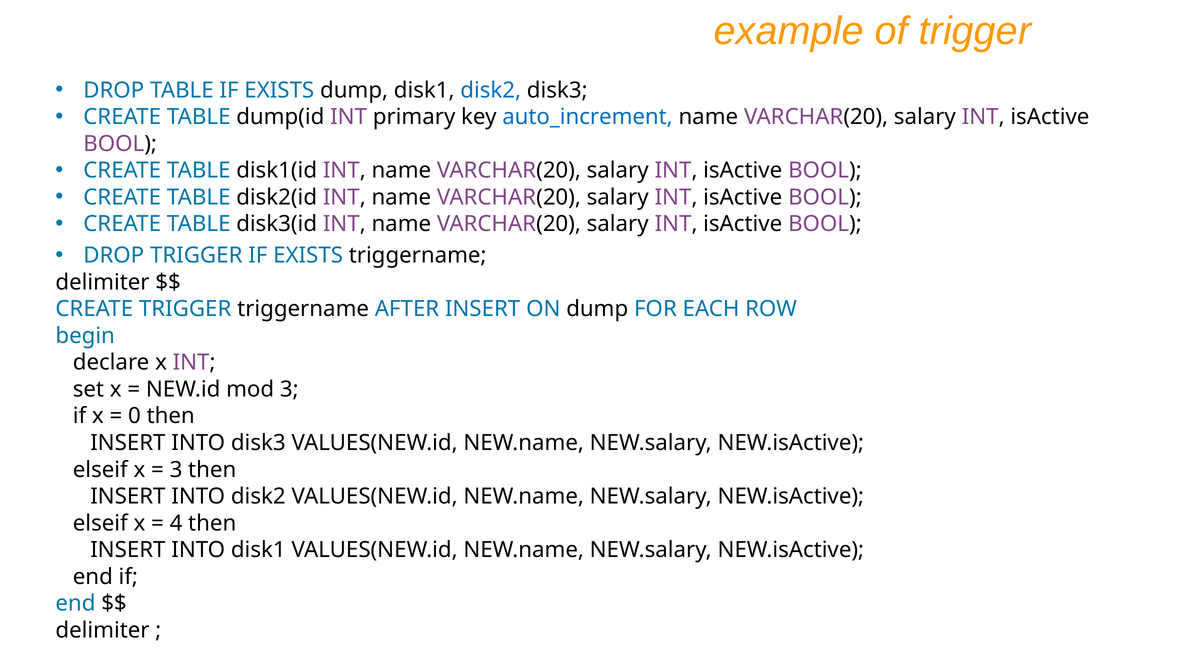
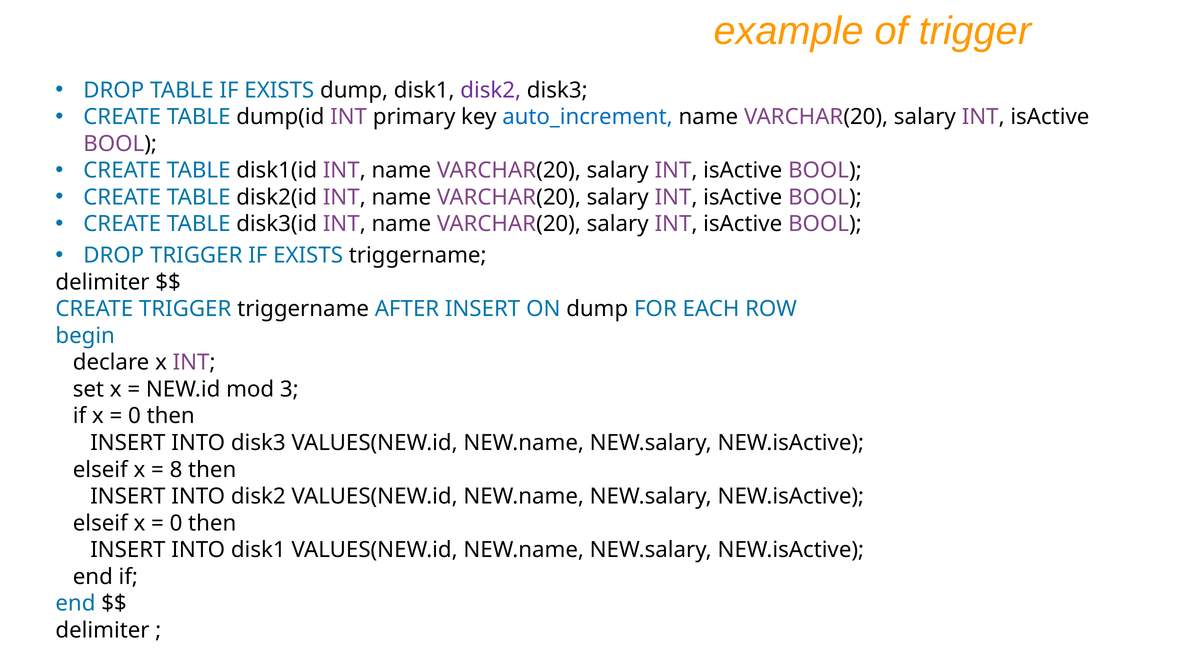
disk2 colour: blue -> purple (491, 90)
3: 3 -> 8 (176, 470)
4: 4 -> 0 (176, 523)
